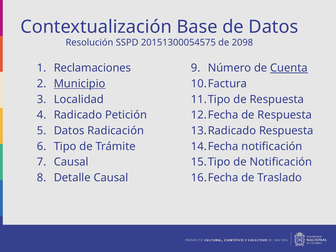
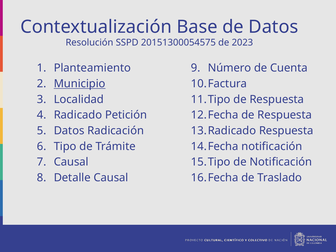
2098: 2098 -> 2023 (242, 43)
Reclamaciones: Reclamaciones -> Planteamiento (92, 68)
Cuenta underline: present -> none (289, 68)
